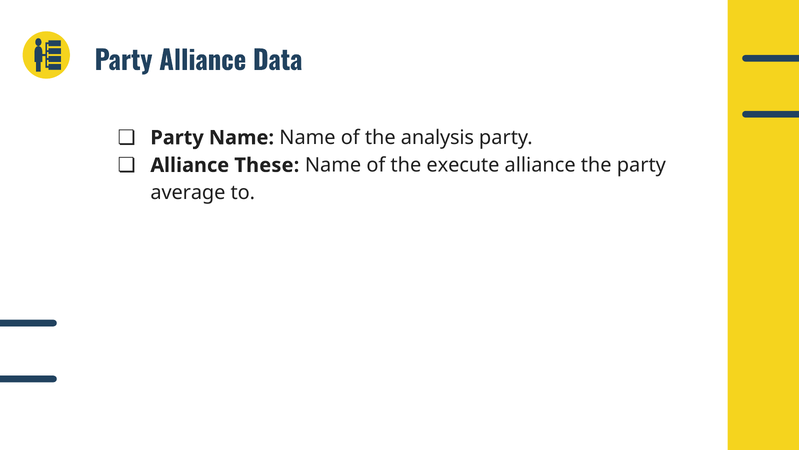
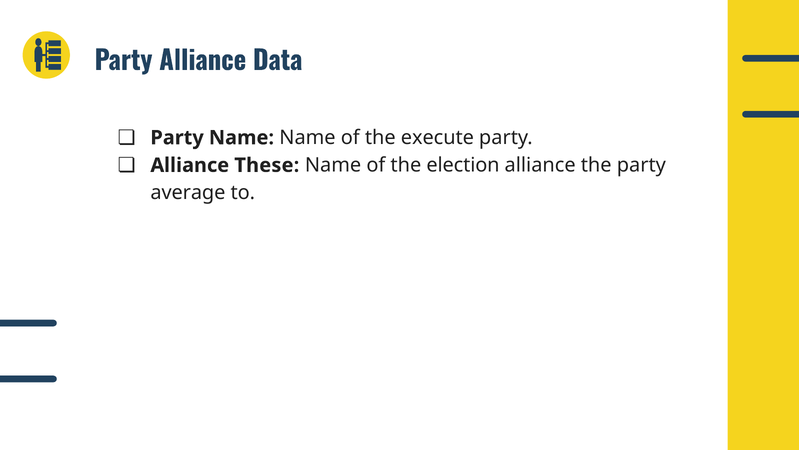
analysis: analysis -> execute (437, 138)
execute: execute -> election (463, 165)
